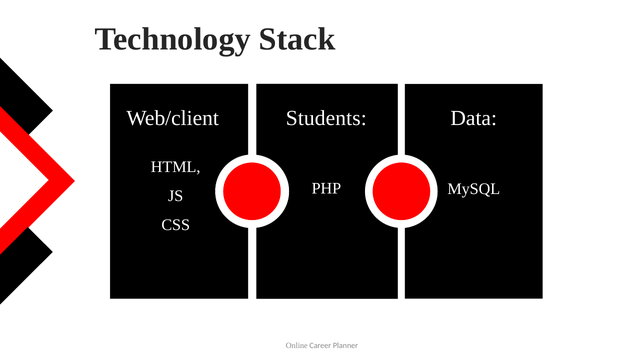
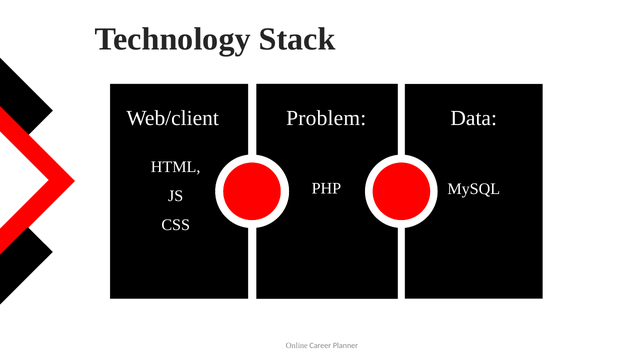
Students: Students -> Problem (326, 118)
